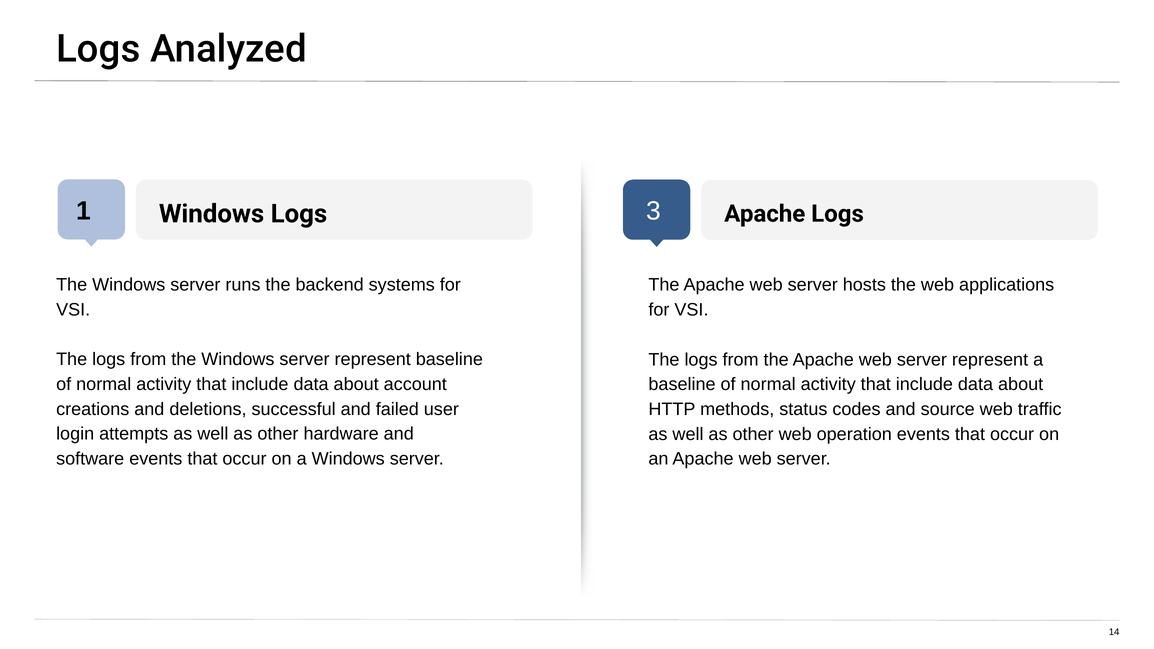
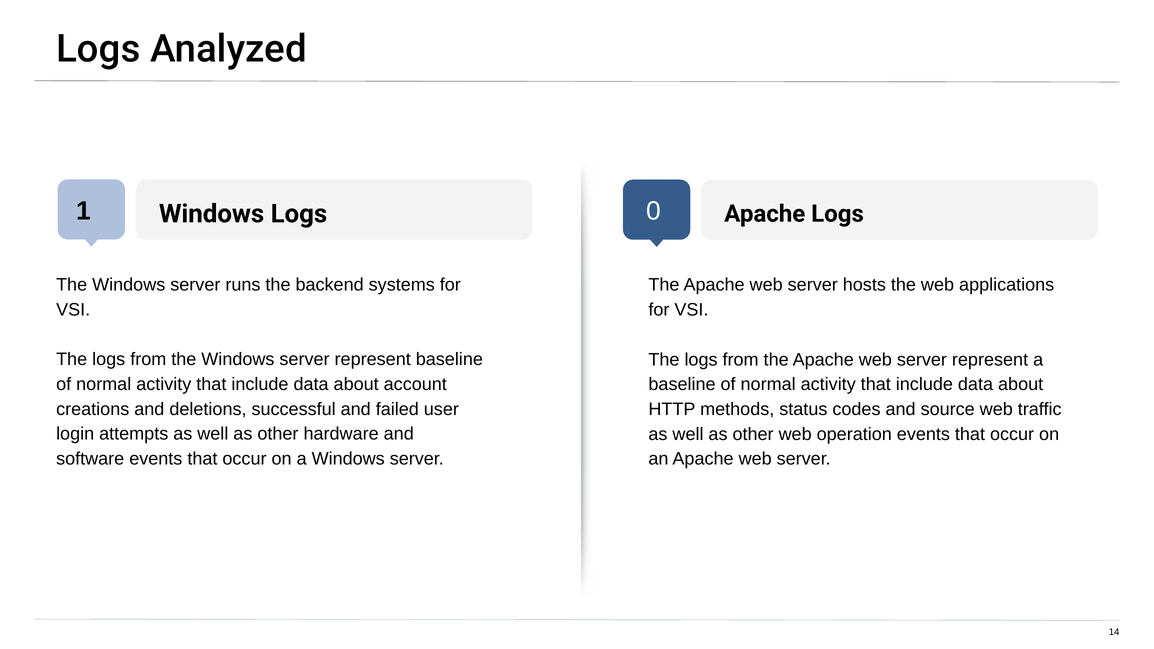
3: 3 -> 0 (654, 211)
